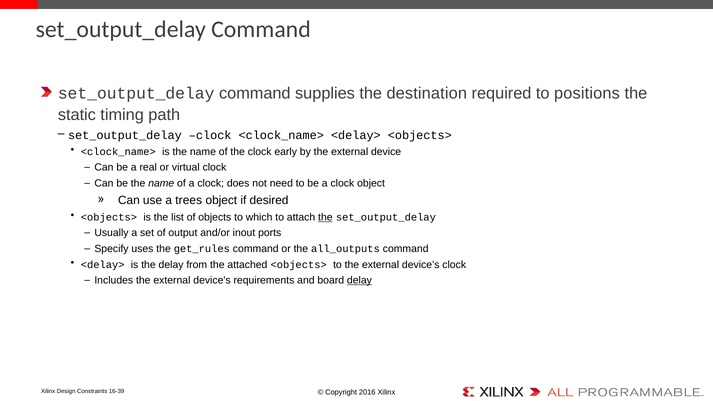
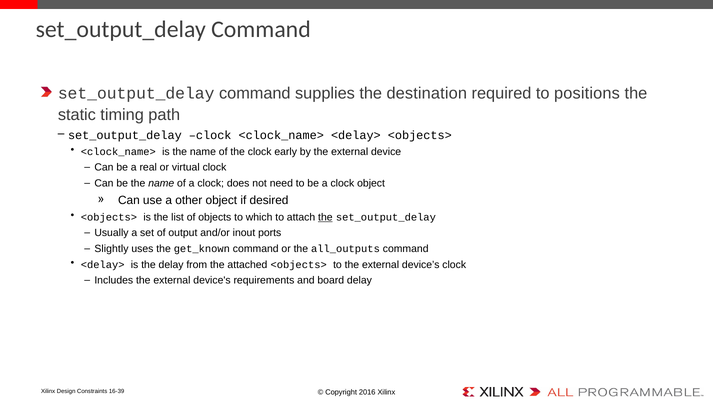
trees: trees -> other (189, 201)
Specify: Specify -> Slightly (111, 249)
get_rules: get_rules -> get_known (202, 249)
delay underline: present -> none (359, 280)
